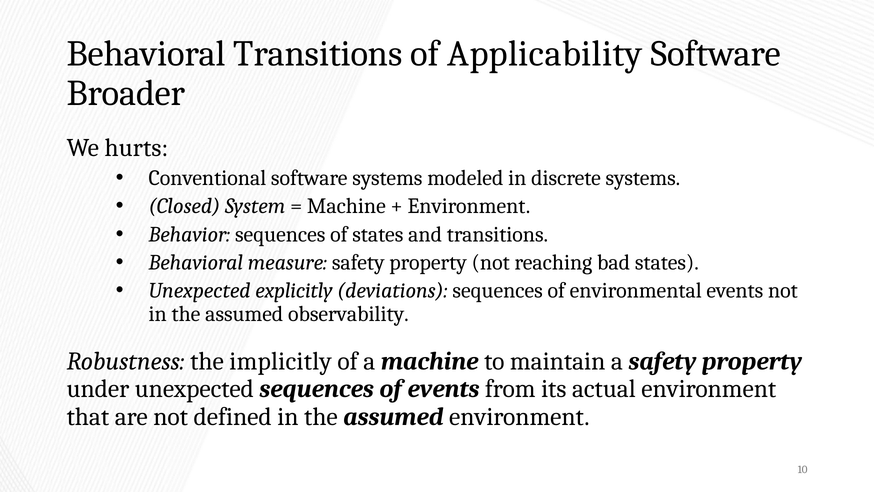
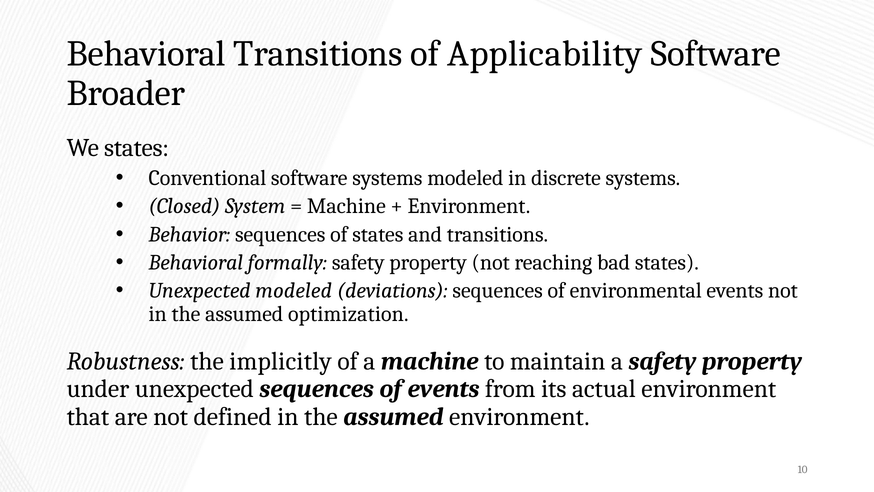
We hurts: hurts -> states (137, 148)
measure: measure -> formally (287, 262)
Unexpected explicitly: explicitly -> modeled (294, 290)
observability: observability -> optimization (348, 314)
